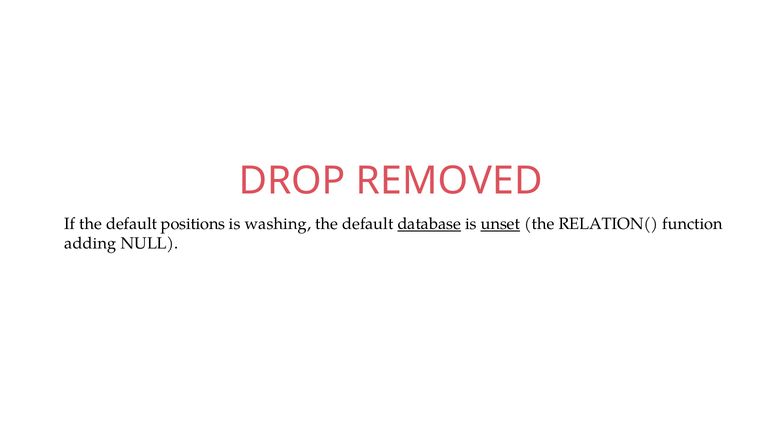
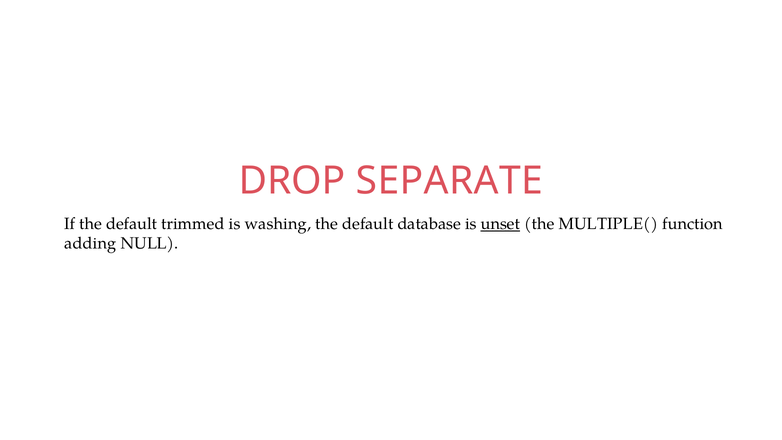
REMOVED: REMOVED -> SEPARATE (449, 181)
positions: positions -> trimmed (193, 224)
database underline: present -> none (429, 224)
RELATION(: RELATION( -> MULTIPLE( (608, 224)
